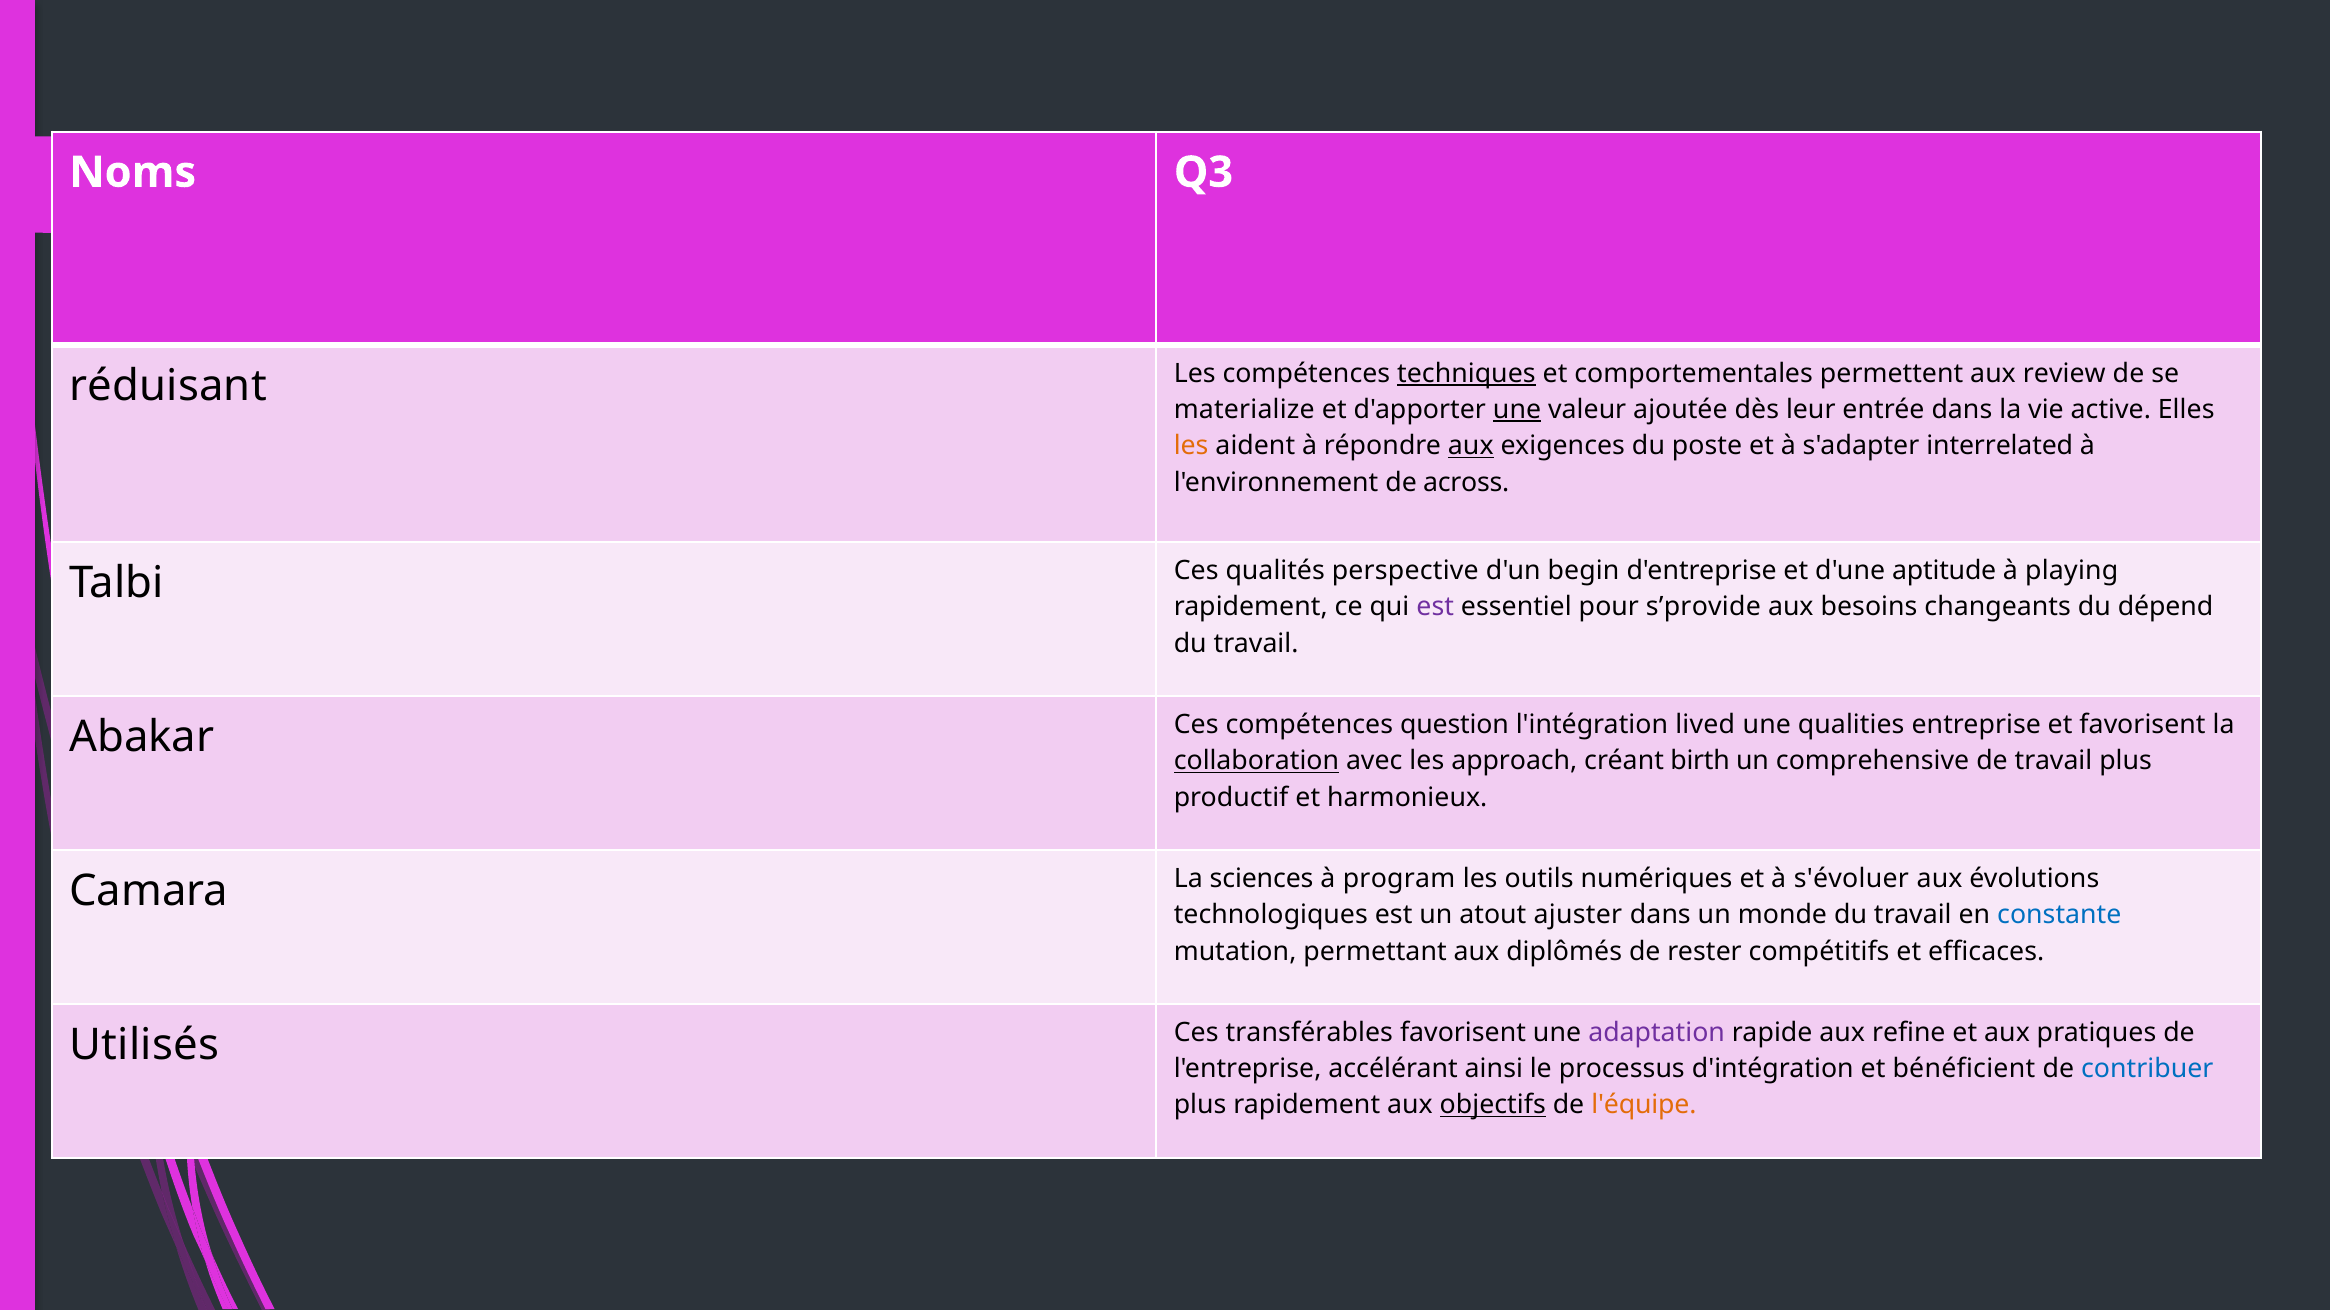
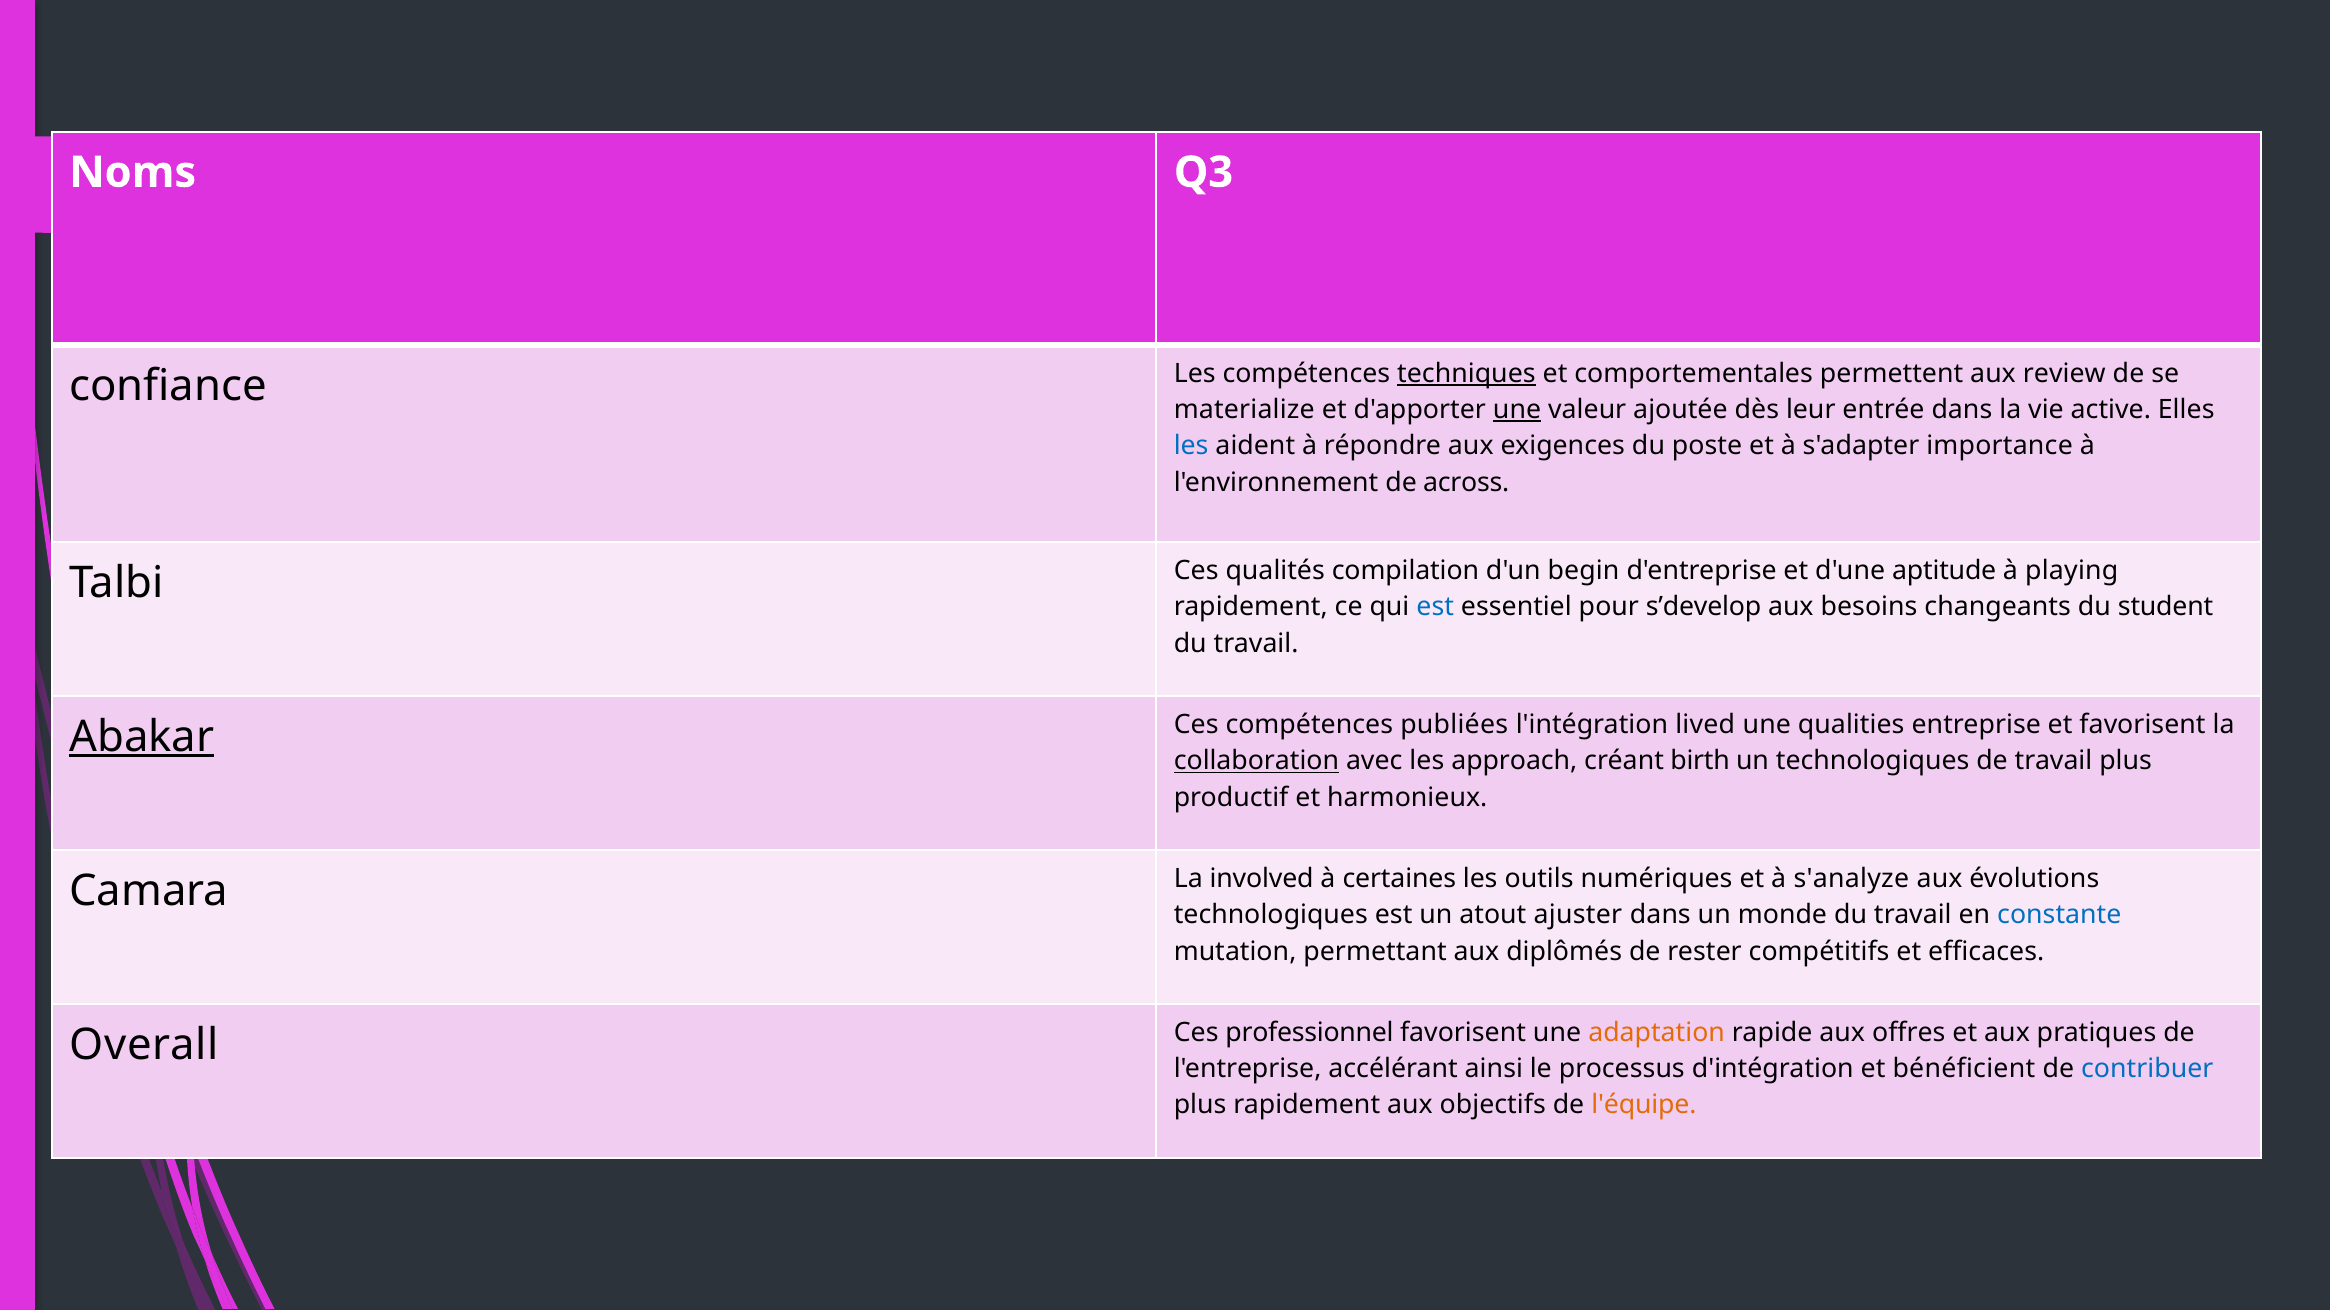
réduisant: réduisant -> confiance (168, 386)
les colour: orange -> blue (1191, 446)
aux underline: present -> none (1471, 446)
interrelated: interrelated -> importance (2000, 446)
perspective: perspective -> compilation (1405, 571)
est colour: purple -> blue (1435, 607)
s’provide: s’provide -> s’develop (1704, 607)
dépend: dépend -> student (2166, 607)
Abakar underline: none -> present (142, 737)
question: question -> publiées (1454, 725)
un comprehensive: comprehensive -> technologiques (1873, 761)
sciences: sciences -> involved (1262, 879)
program: program -> certaines (1399, 879)
s'évoluer: s'évoluer -> s'analyze (1851, 879)
Utilisés: Utilisés -> Overall (144, 1045)
transférables: transférables -> professionnel (1310, 1033)
adaptation colour: purple -> orange (1657, 1033)
refine: refine -> offres (1909, 1033)
objectifs underline: present -> none (1493, 1106)
